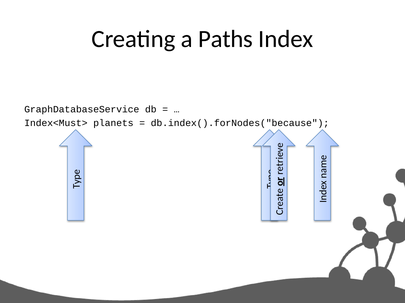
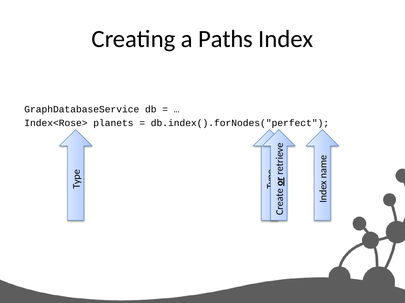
Index<Must>: Index<Must> -> Index<Rose> (56, 123)
db.index().forNodes("because: db.index().forNodes("because -> db.index().forNodes("perfect (240, 123)
